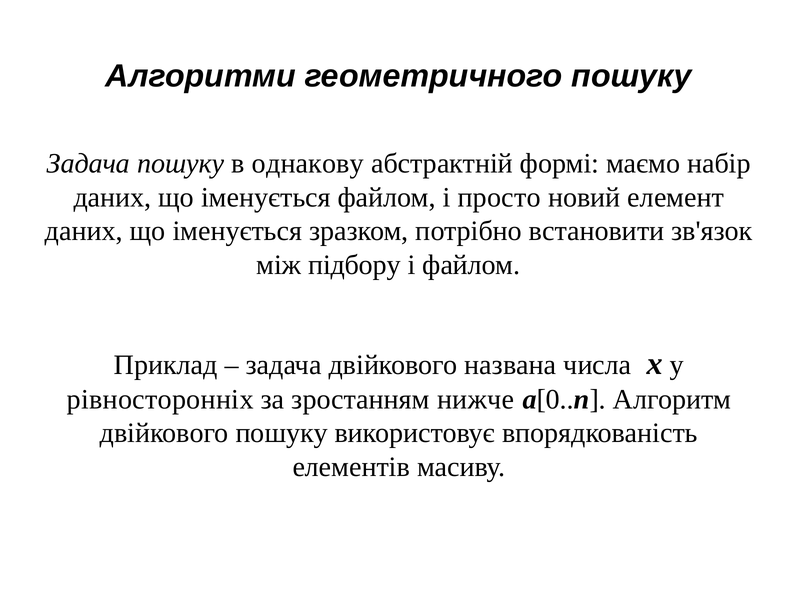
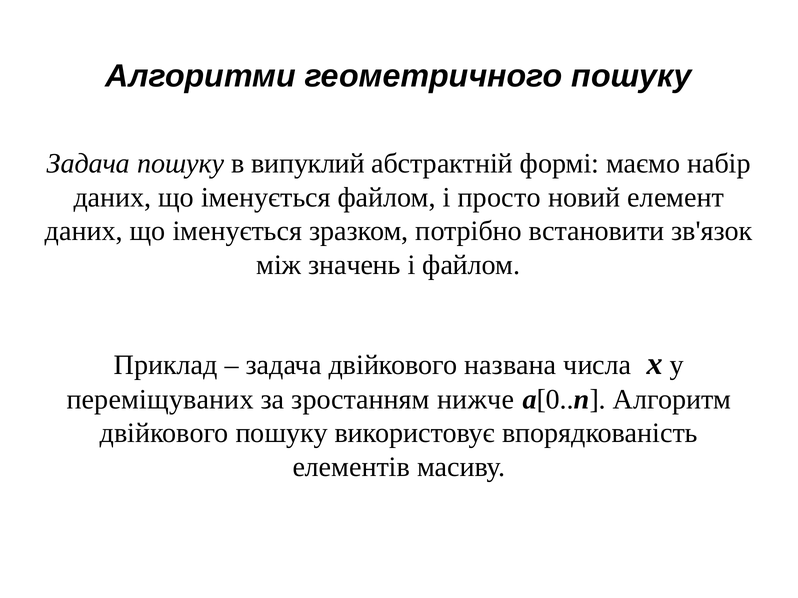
однакову: однакову -> випуклий (308, 164)
підбору: підбору -> значень (354, 265)
рівносторонніх: рівносторонніх -> переміщуваних (160, 400)
